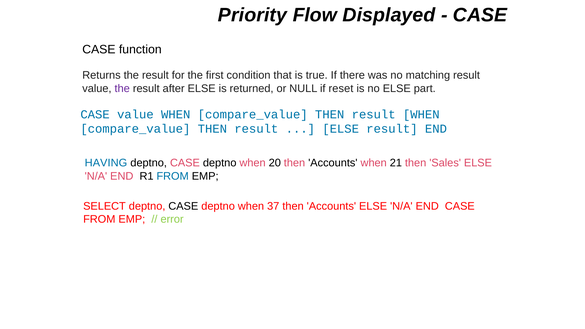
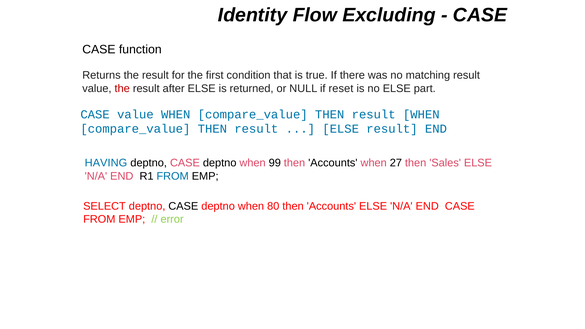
Priority: Priority -> Identity (253, 15)
Displayed: Displayed -> Excluding (389, 15)
the colour: purple -> red (122, 88)
20: 20 -> 99 (275, 163)
21: 21 -> 27 (396, 163)
37: 37 -> 80 (273, 206)
